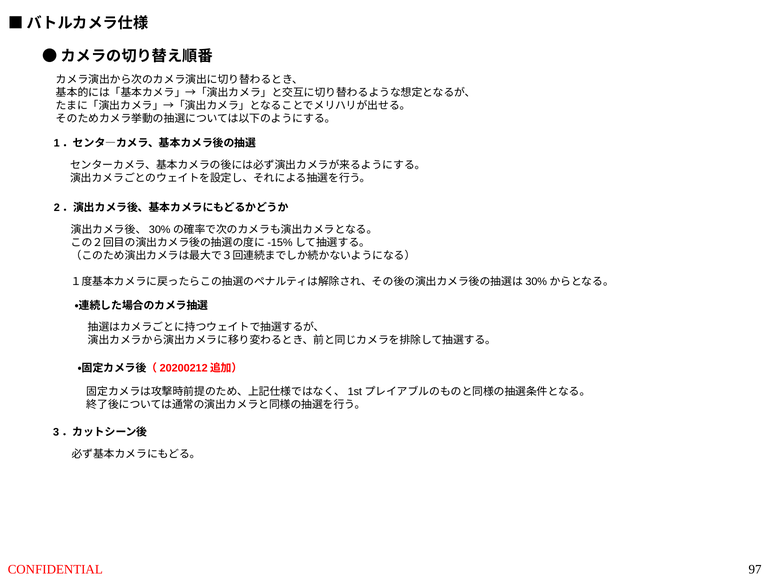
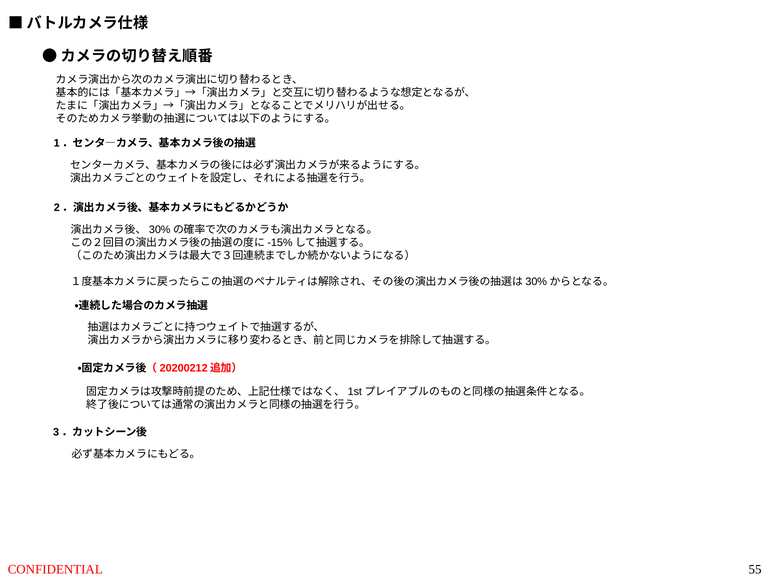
97: 97 -> 55 (755, 570)
